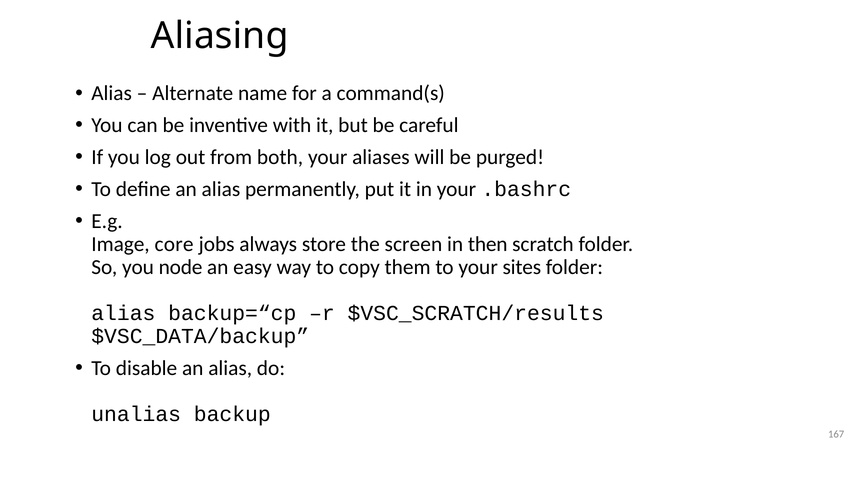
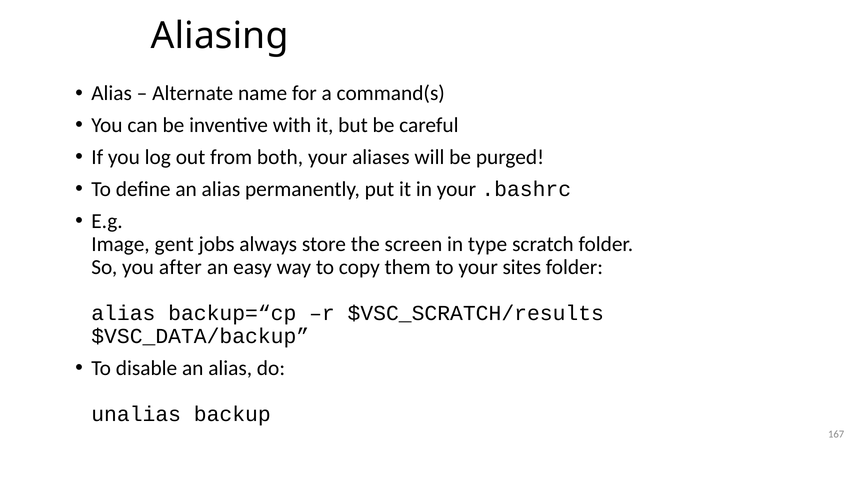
core: core -> gent (174, 244)
then: then -> type (488, 244)
node: node -> after (180, 267)
